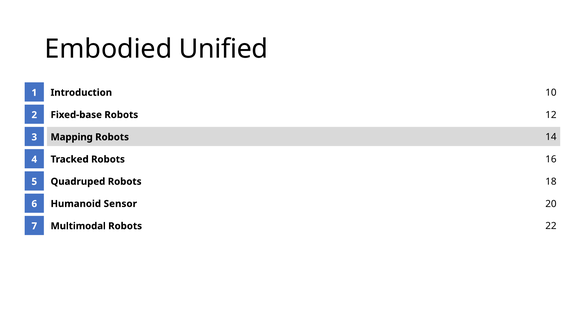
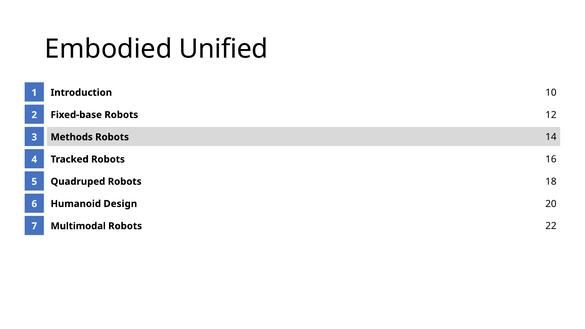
Mapping: Mapping -> Methods (72, 137)
Sensor: Sensor -> Design (120, 204)
